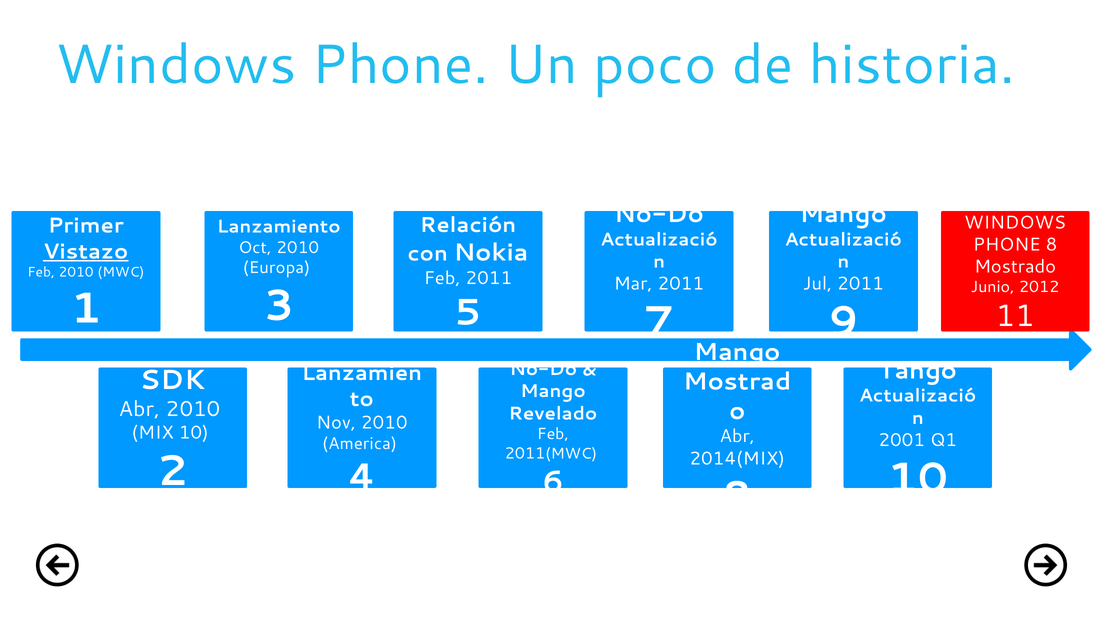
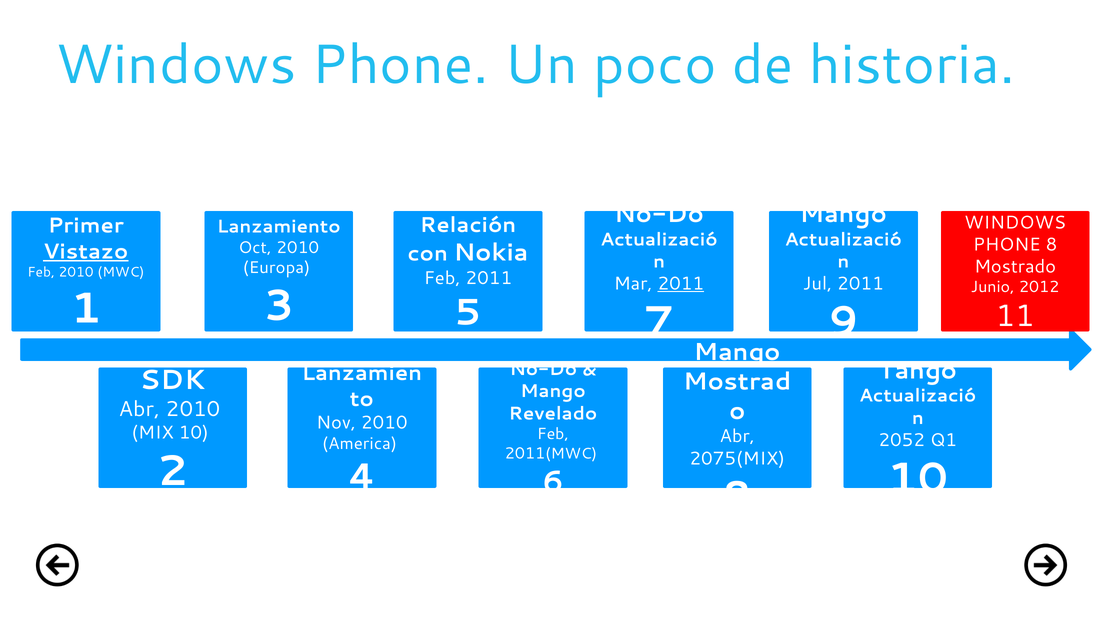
2011 underline: none -> present (681, 283)
2001: 2001 -> 2052 (902, 440)
2014(MIX: 2014(MIX -> 2075(MIX (737, 458)
